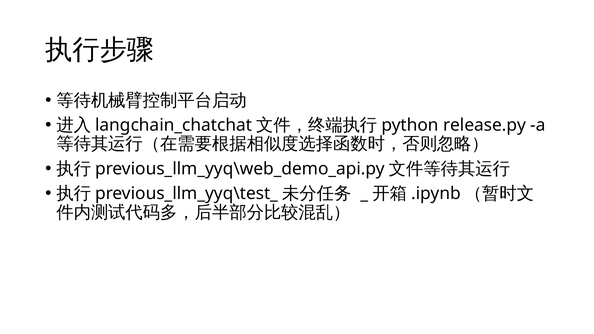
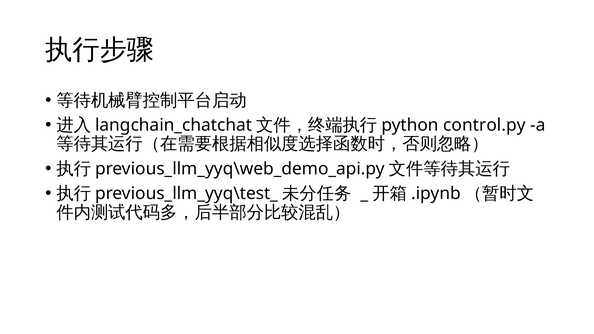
release.py: release.py -> control.py (484, 125)
